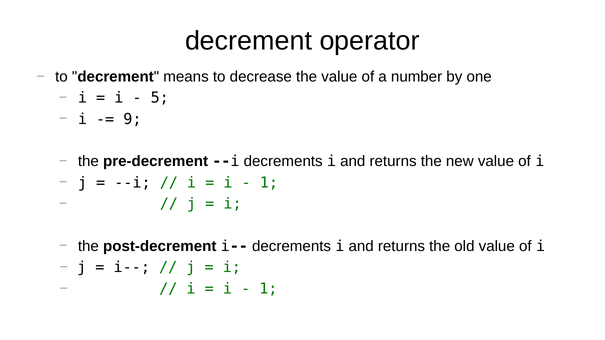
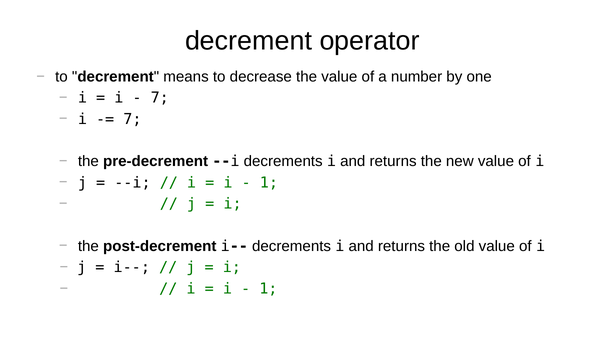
5: 5 -> 7 (160, 98)
9: 9 -> 7 (132, 119)
